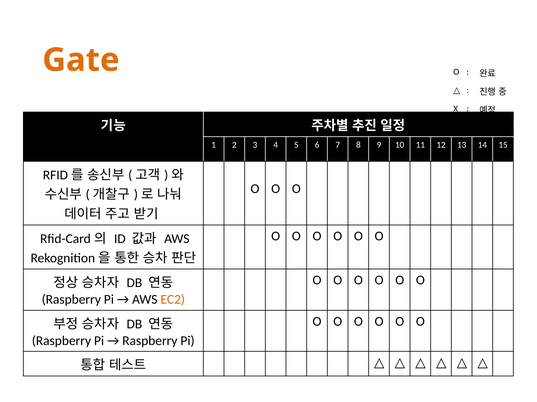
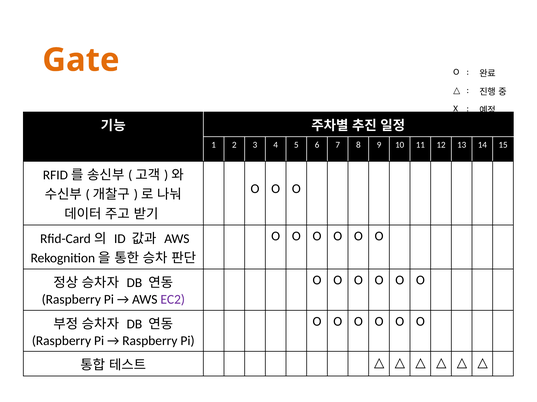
EC2 colour: orange -> purple (173, 300)
